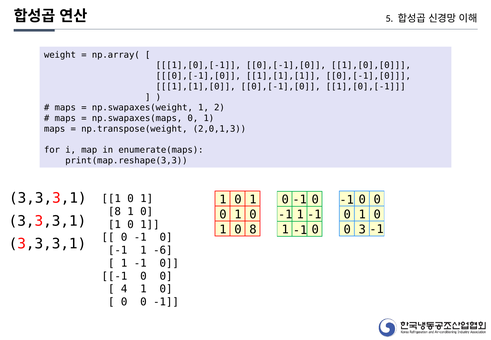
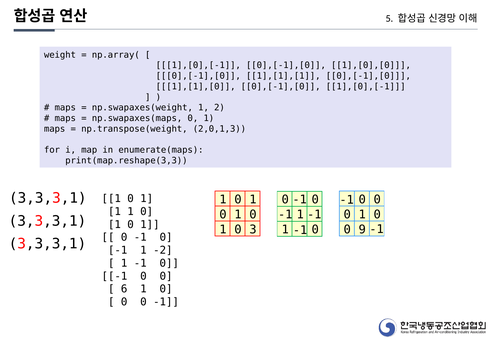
8: 8 -> 1 (114, 211)
0 8: 8 -> 3 (253, 229)
3: 3 -> 9 (362, 229)
-6: -6 -> -2 (163, 250)
4: 4 -> 6 (124, 289)
